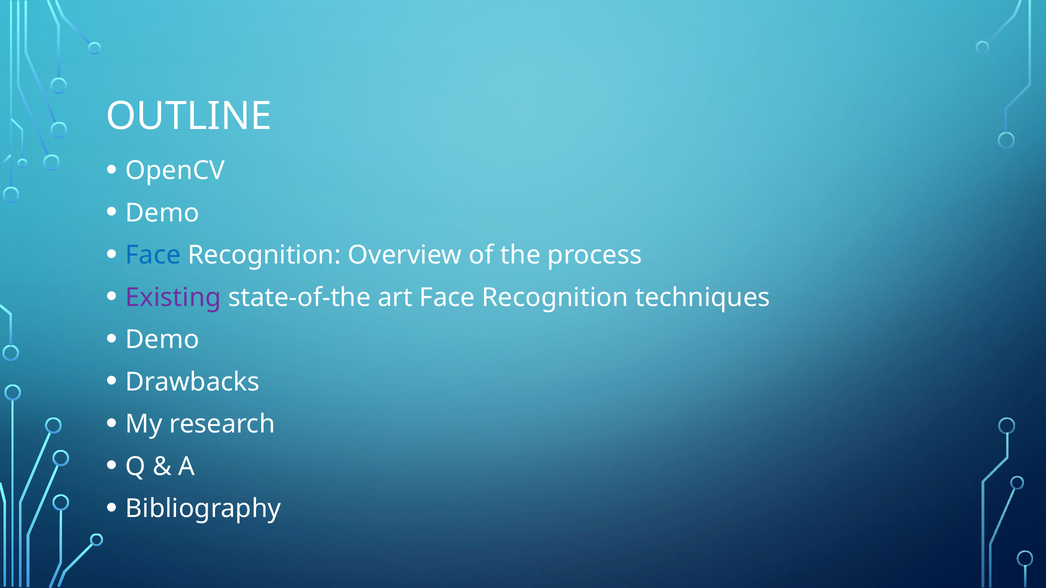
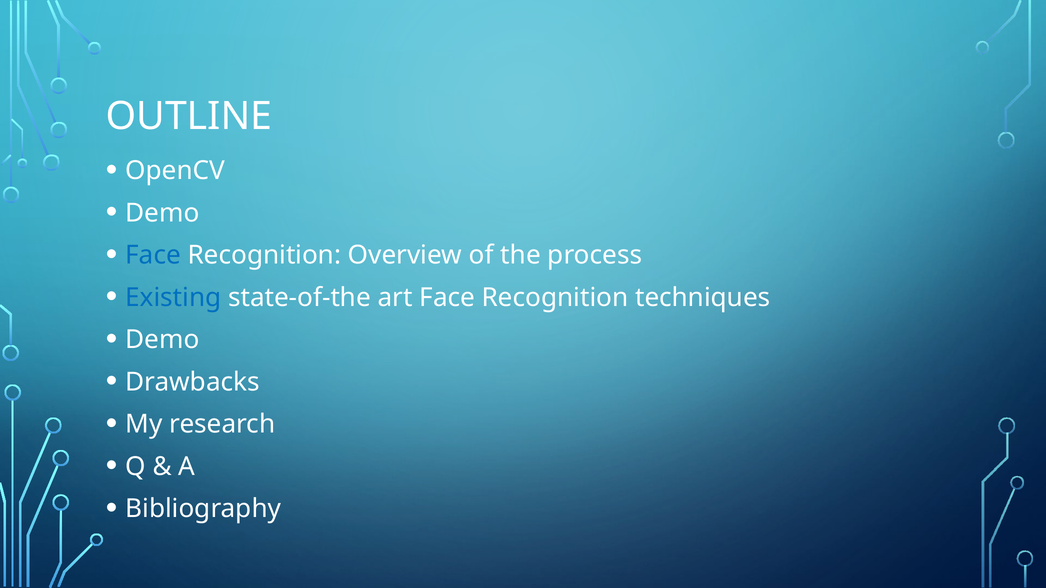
Existing colour: purple -> blue (173, 298)
